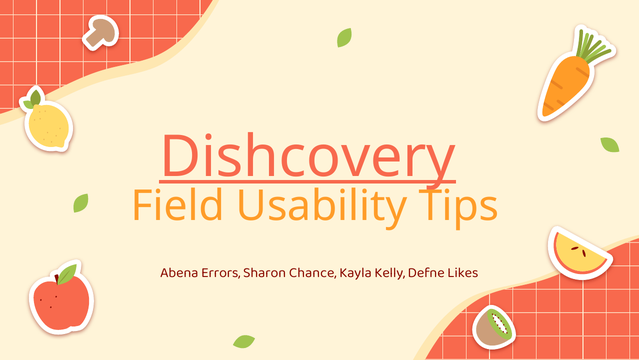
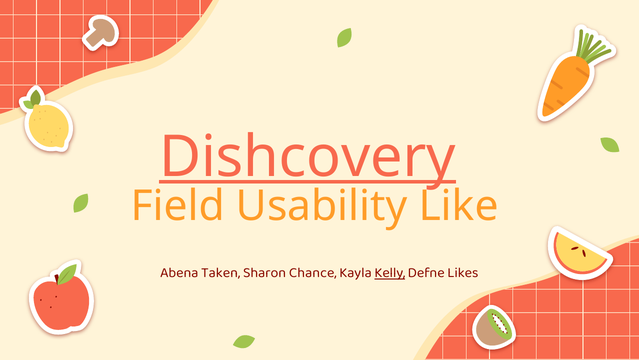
Tips: Tips -> Like (459, 206)
Errors: Errors -> Taken (221, 272)
Kelly underline: none -> present (390, 272)
